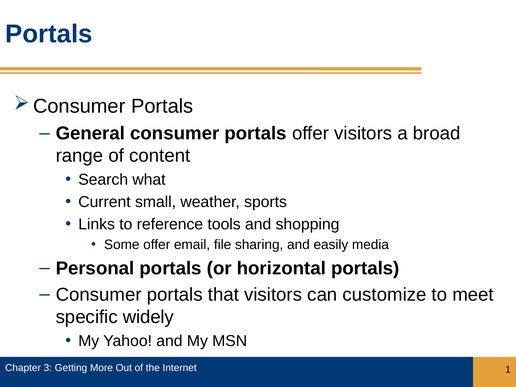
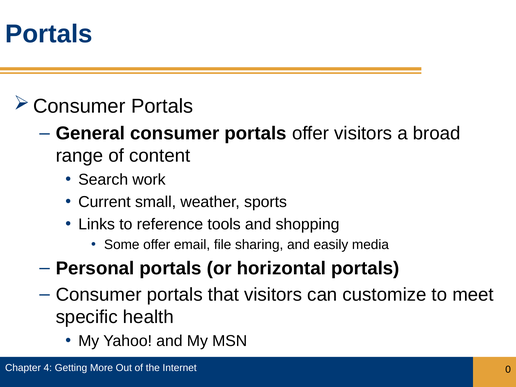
what: what -> work (149, 180)
widely: widely -> health (148, 317)
3: 3 -> 4 (48, 368)
1: 1 -> 0 (508, 369)
